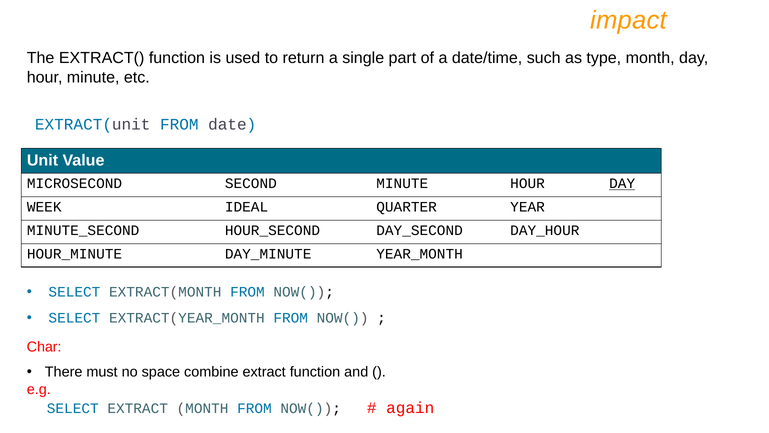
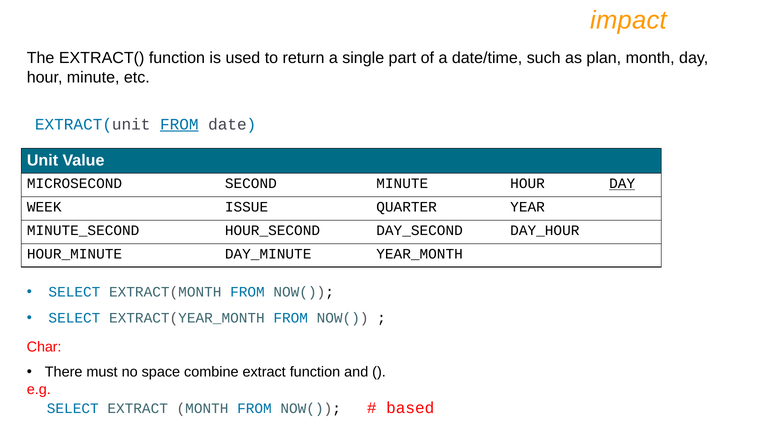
type: type -> plan (604, 58)
FROM underline: none -> present (179, 124)
IDEAL: IDEAL -> ISSUE (247, 207)
again: again -> based (410, 408)
